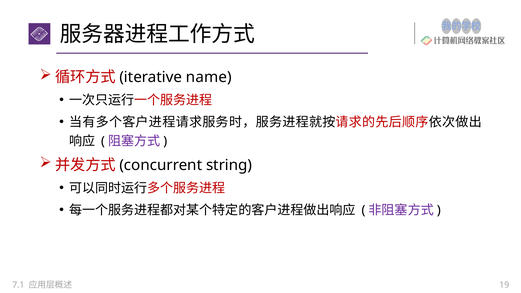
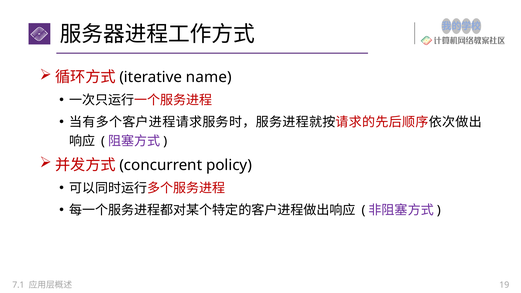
string: string -> policy (229, 165)
